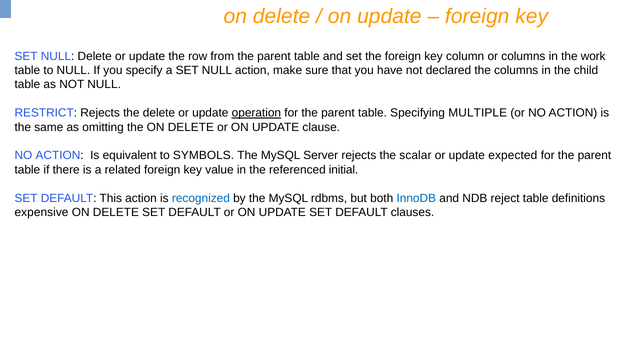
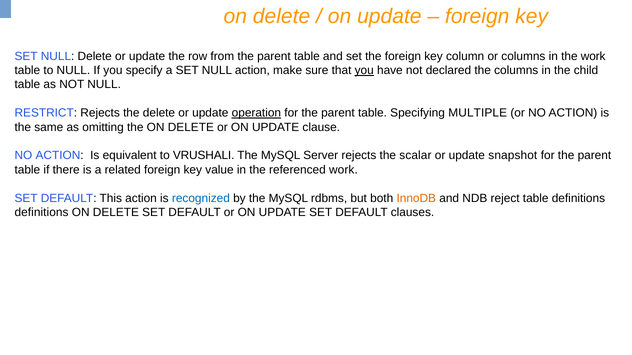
you underline: none -> present (364, 70)
SYMBOLS: SYMBOLS -> VRUSHALI (204, 156)
expected: expected -> snapshot (513, 156)
referenced initial: initial -> work (343, 170)
InnoDB colour: blue -> orange (416, 198)
expensive: expensive -> definitions (42, 213)
